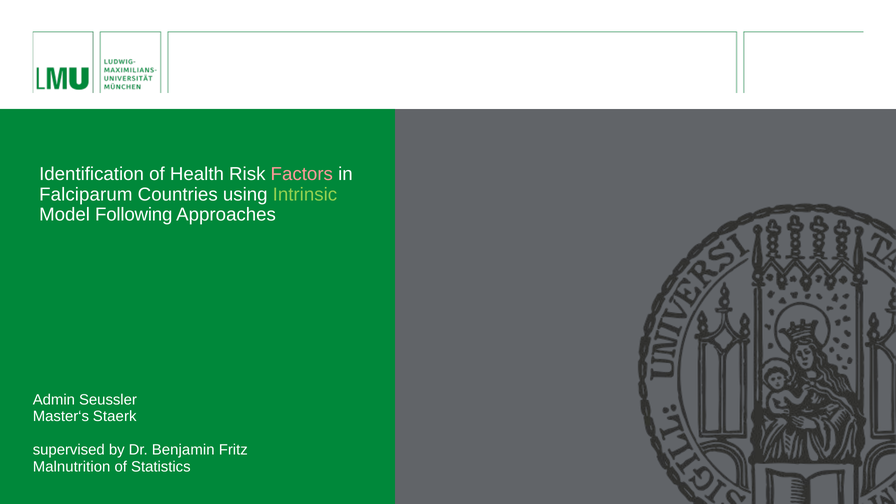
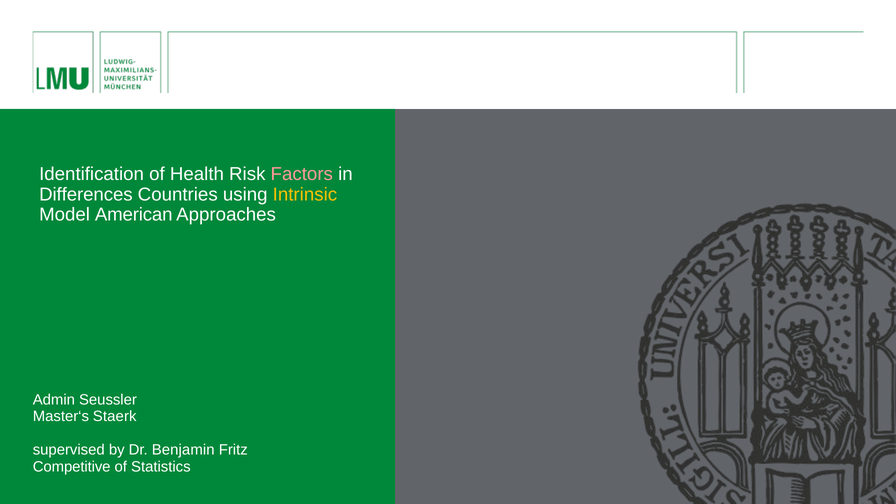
Falciparum: Falciparum -> Differences (86, 194)
Intrinsic colour: light green -> yellow (305, 194)
Following: Following -> American (134, 215)
Malnutrition: Malnutrition -> Competitive (72, 467)
